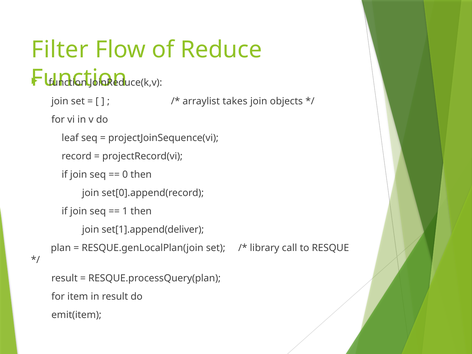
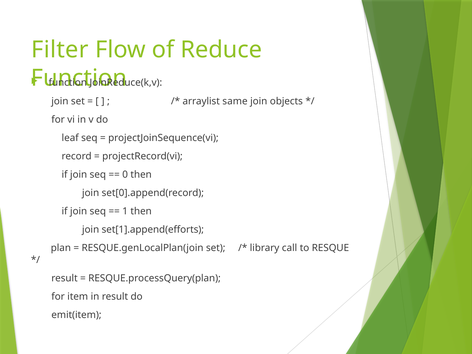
takes: takes -> same (235, 101)
set[1].append(deliver: set[1].append(deliver -> set[1].append(efforts (153, 230)
